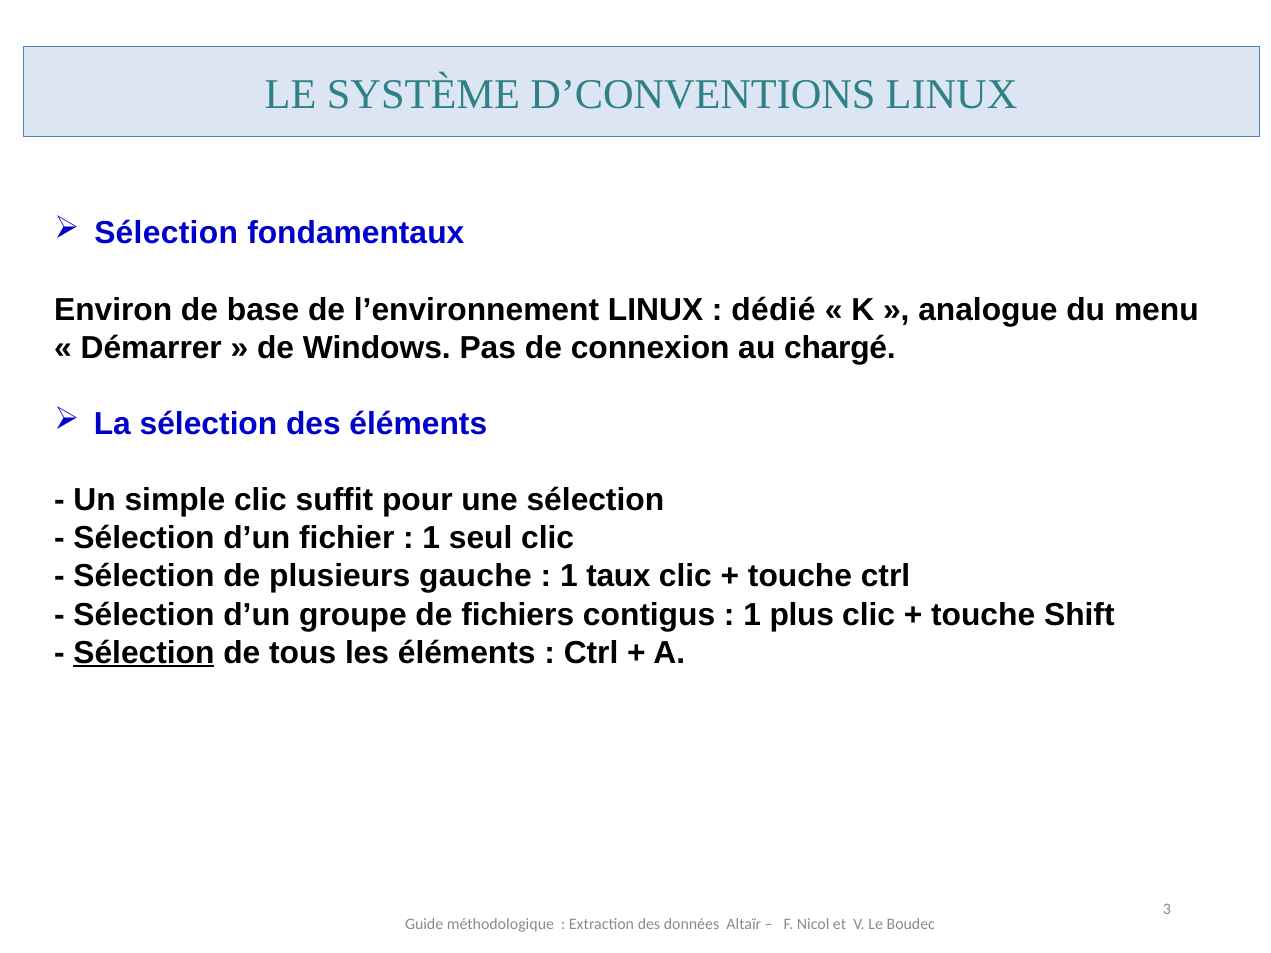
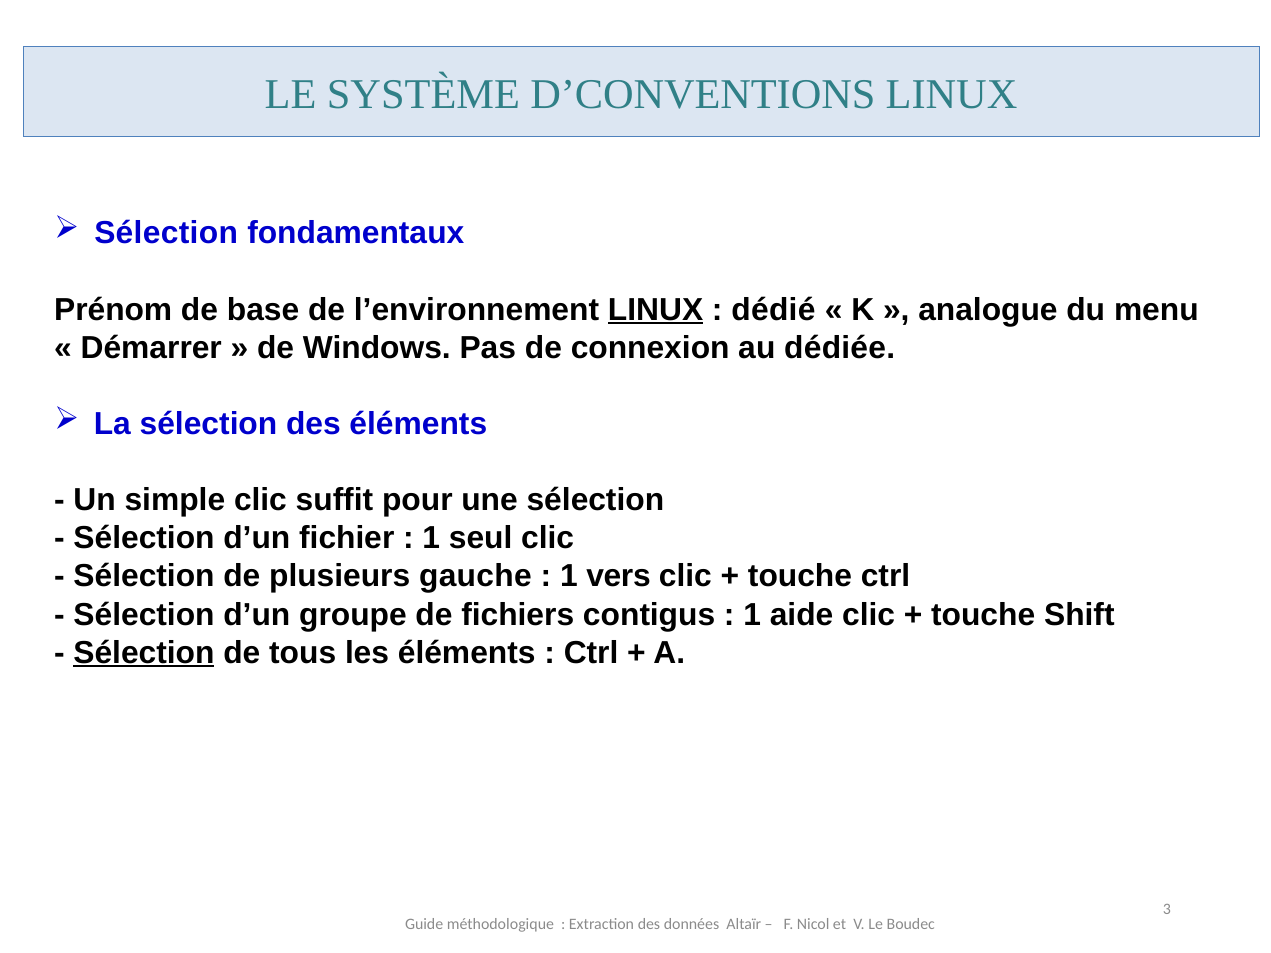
Environ: Environ -> Prénom (113, 310)
LINUX underline: none -> present (656, 310)
chargé: chargé -> dédiée (840, 348)
taux: taux -> vers (618, 577)
plus: plus -> aide (802, 615)
